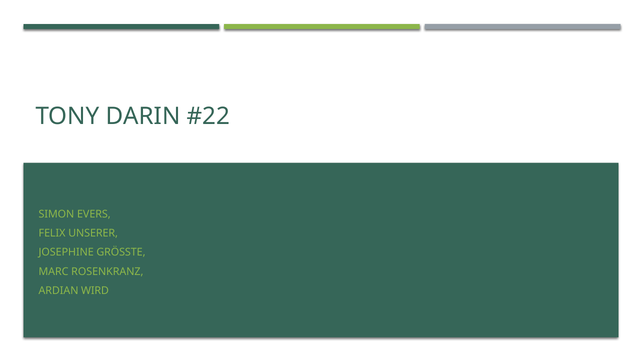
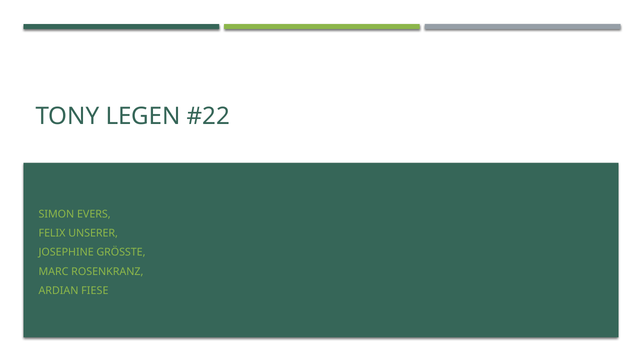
DARIN: DARIN -> LEGEN (143, 117)
WIRD: WIRD -> FIESE (95, 291)
